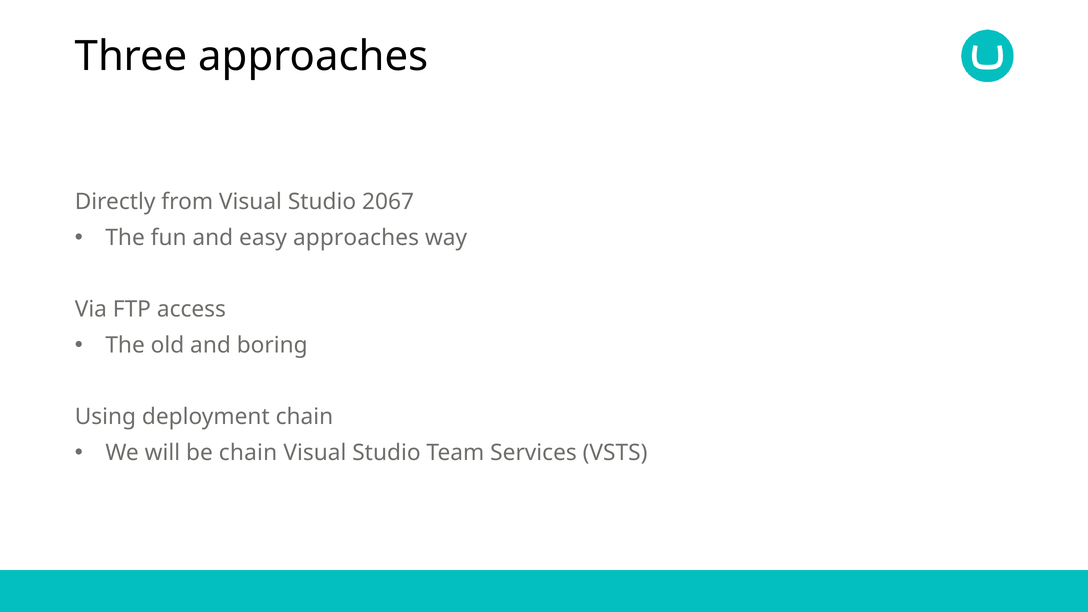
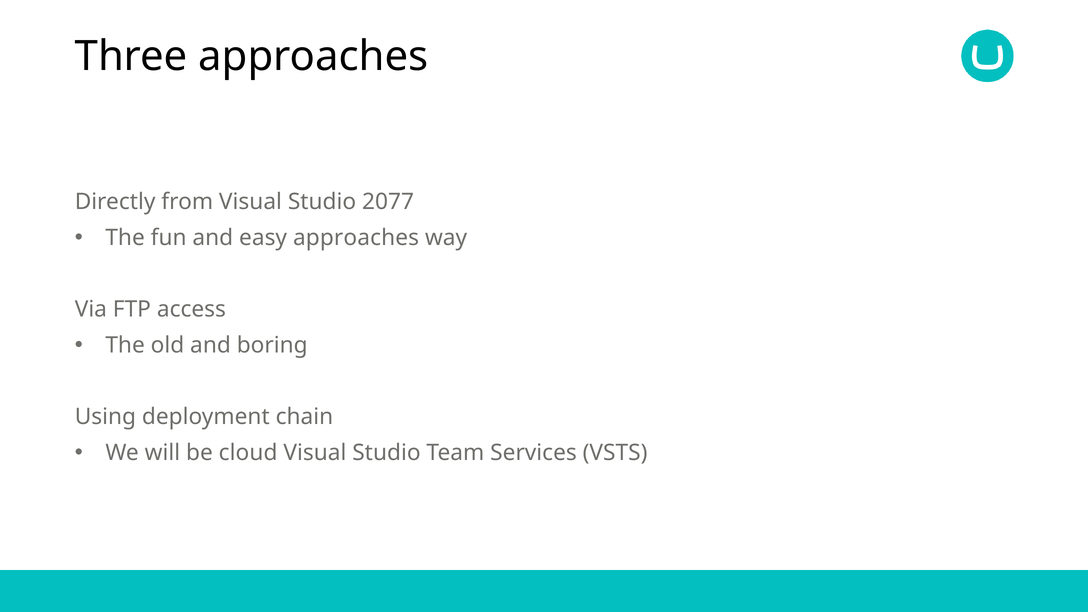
2067: 2067 -> 2077 (388, 202)
be chain: chain -> cloud (248, 453)
